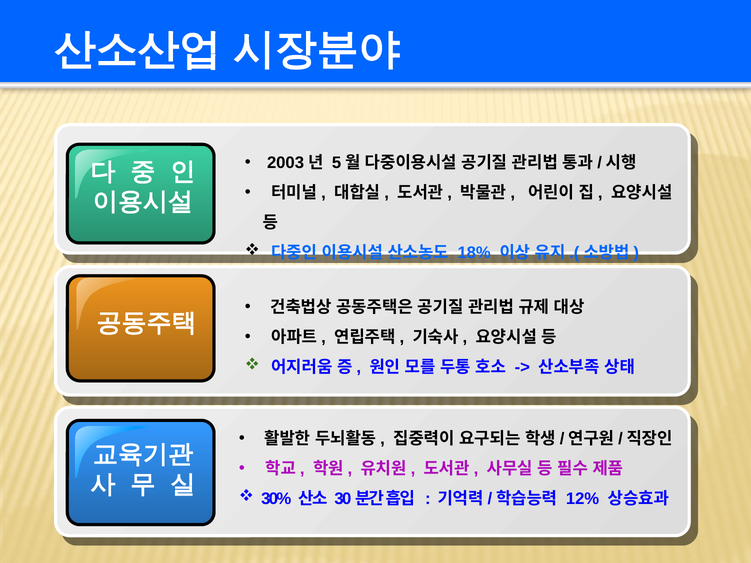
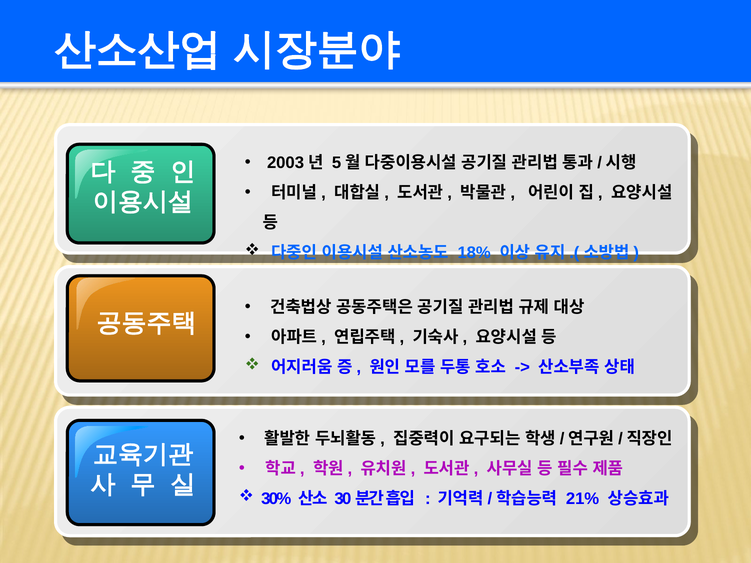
12%: 12% -> 21% (583, 499)
